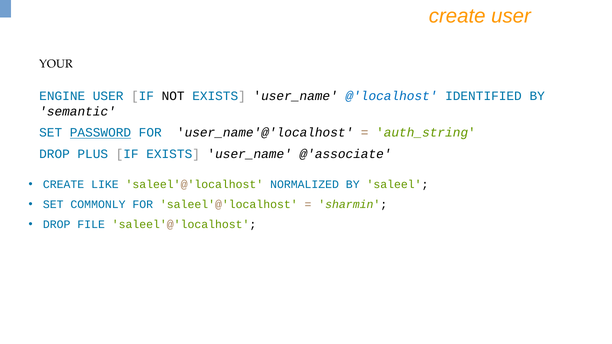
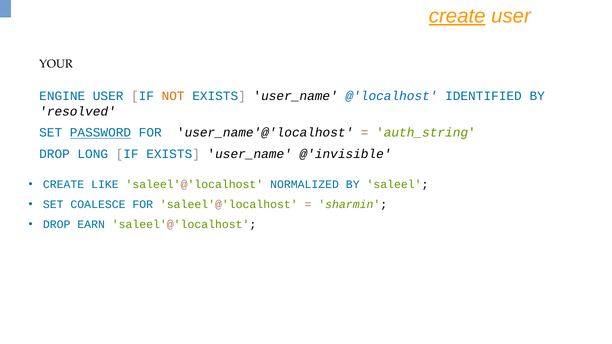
create underline: none -> present (457, 16)
NOT colour: black -> orange (173, 96)
semantic: semantic -> resolved (78, 111)
PLUS: PLUS -> LONG (93, 154)
@'associate: @'associate -> @'invisible (346, 154)
COMMONLY: COMMONLY -> COALESCE (98, 205)
FILE: FILE -> EARN (91, 225)
